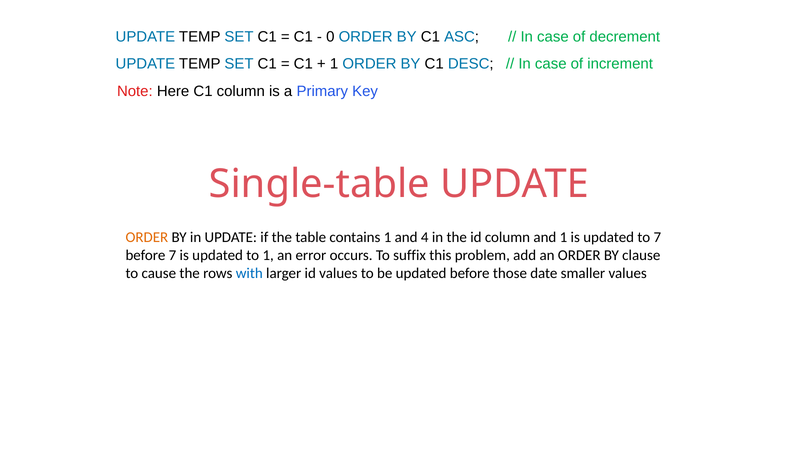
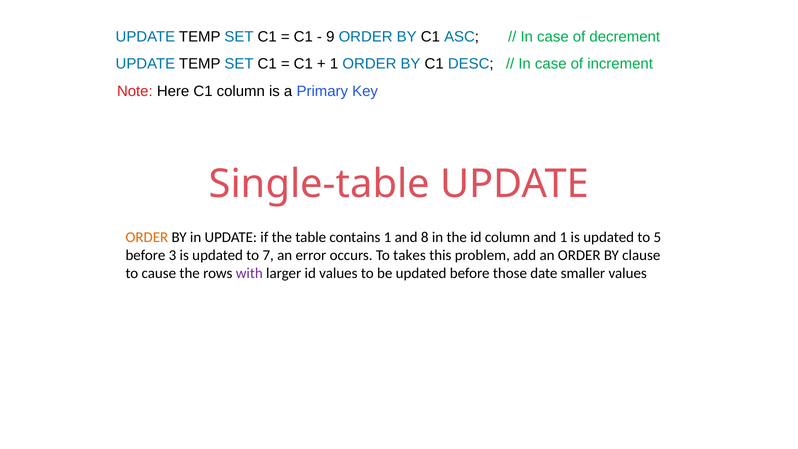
0: 0 -> 9 (330, 37)
4: 4 -> 8 (425, 237)
to 7: 7 -> 5 (657, 237)
before 7: 7 -> 3 (172, 255)
to 1: 1 -> 7 (268, 255)
suffix: suffix -> takes (410, 255)
with colour: blue -> purple (249, 273)
